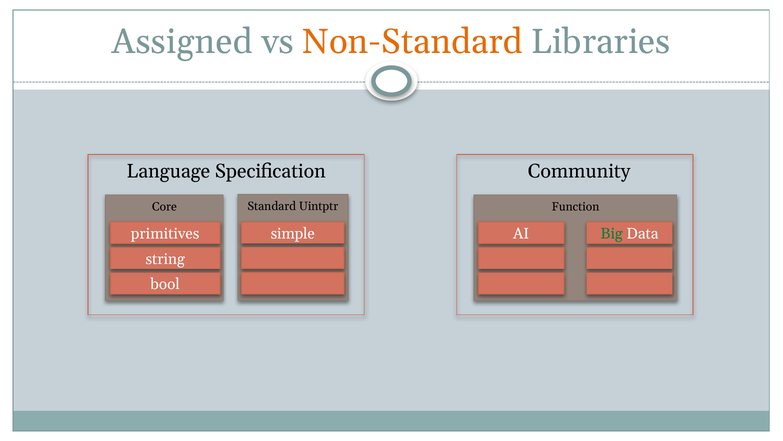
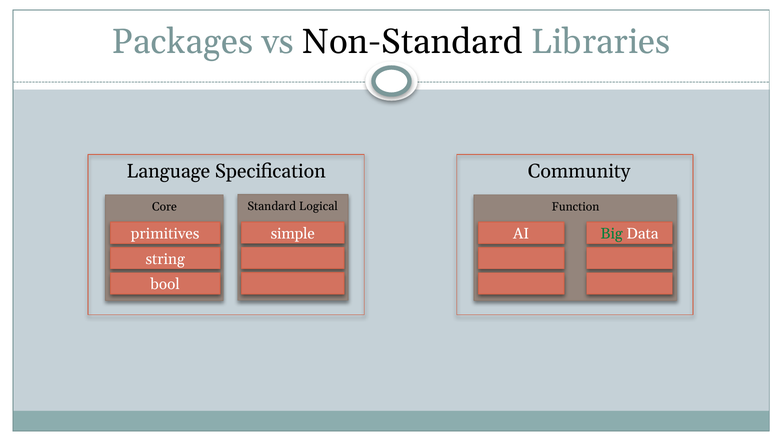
Assigned: Assigned -> Packages (182, 42)
Non-Standard colour: orange -> black (413, 42)
Uintptr: Uintptr -> Logical (318, 206)
